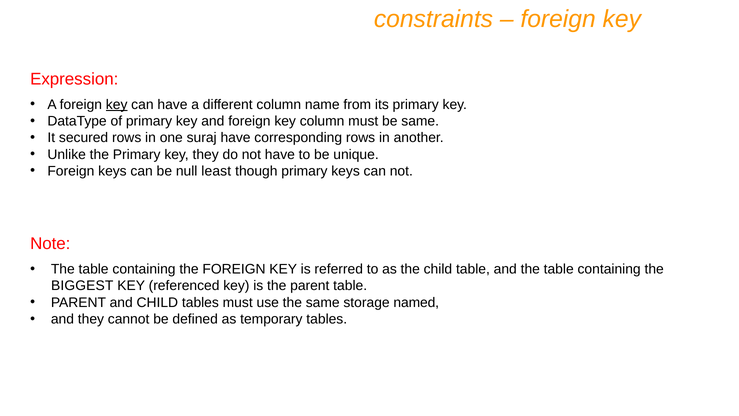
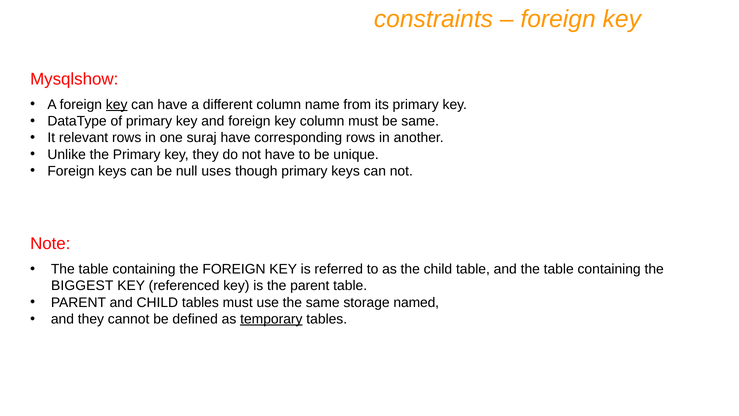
Expression: Expression -> Mysqlshow (74, 79)
secured: secured -> relevant (84, 138)
least: least -> uses (216, 171)
temporary underline: none -> present (271, 319)
